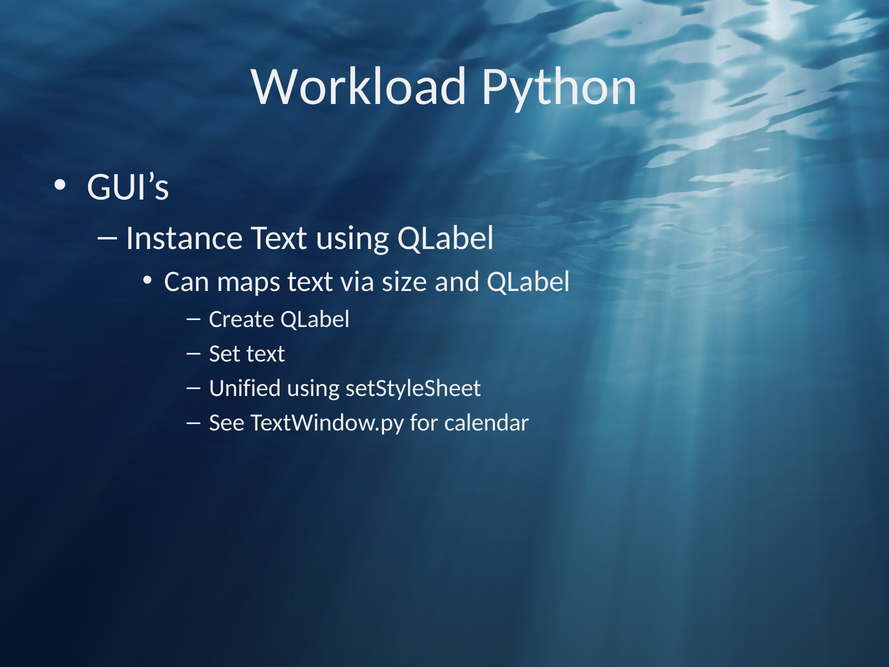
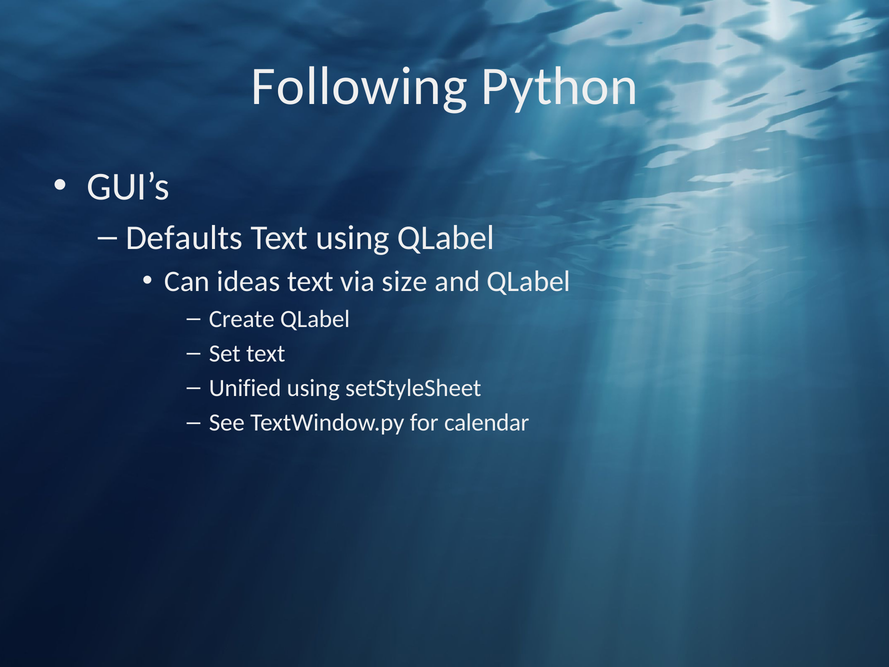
Workload: Workload -> Following (359, 86)
Instance: Instance -> Defaults (184, 238)
maps: maps -> ideas (248, 282)
